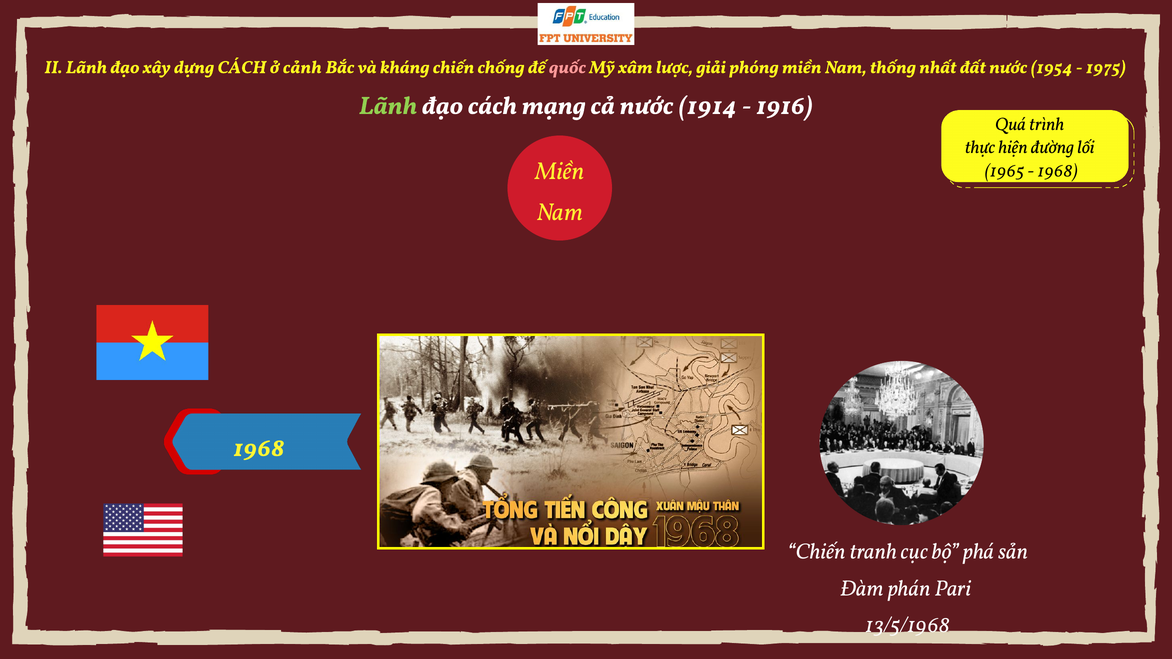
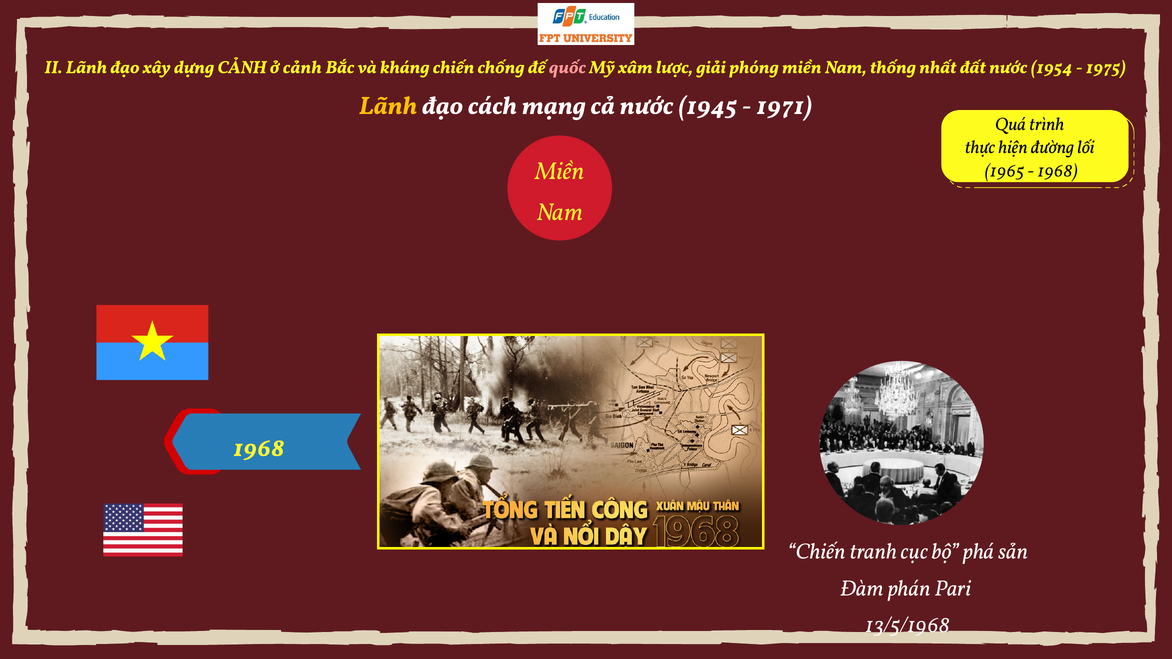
dựng CÁCH: CÁCH -> CẢNH (242, 67)
Lãnh colour: light green -> yellow (388, 106)
1914: 1914 -> 1945 (708, 106)
1916: 1916 -> 1971 (784, 106)
